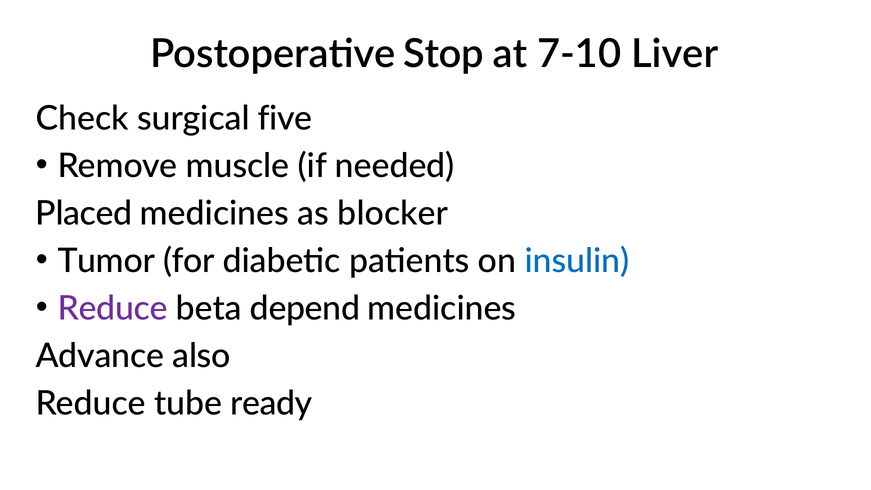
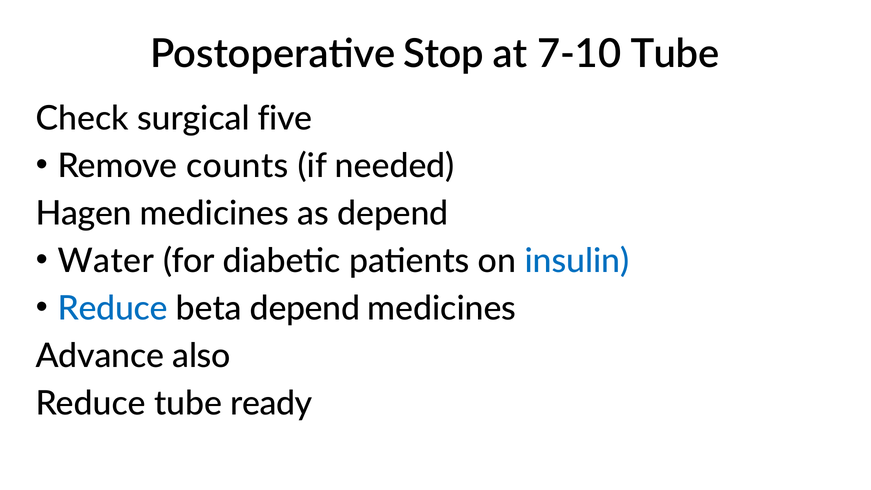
7-10 Liver: Liver -> Tube (675, 54)
muscle: muscle -> counts (237, 166)
Placed: Placed -> Hagen (84, 213)
as blocker: blocker -> depend (393, 213)
Tumor: Tumor -> Water (106, 261)
Reduce colour: purple -> blue (113, 308)
